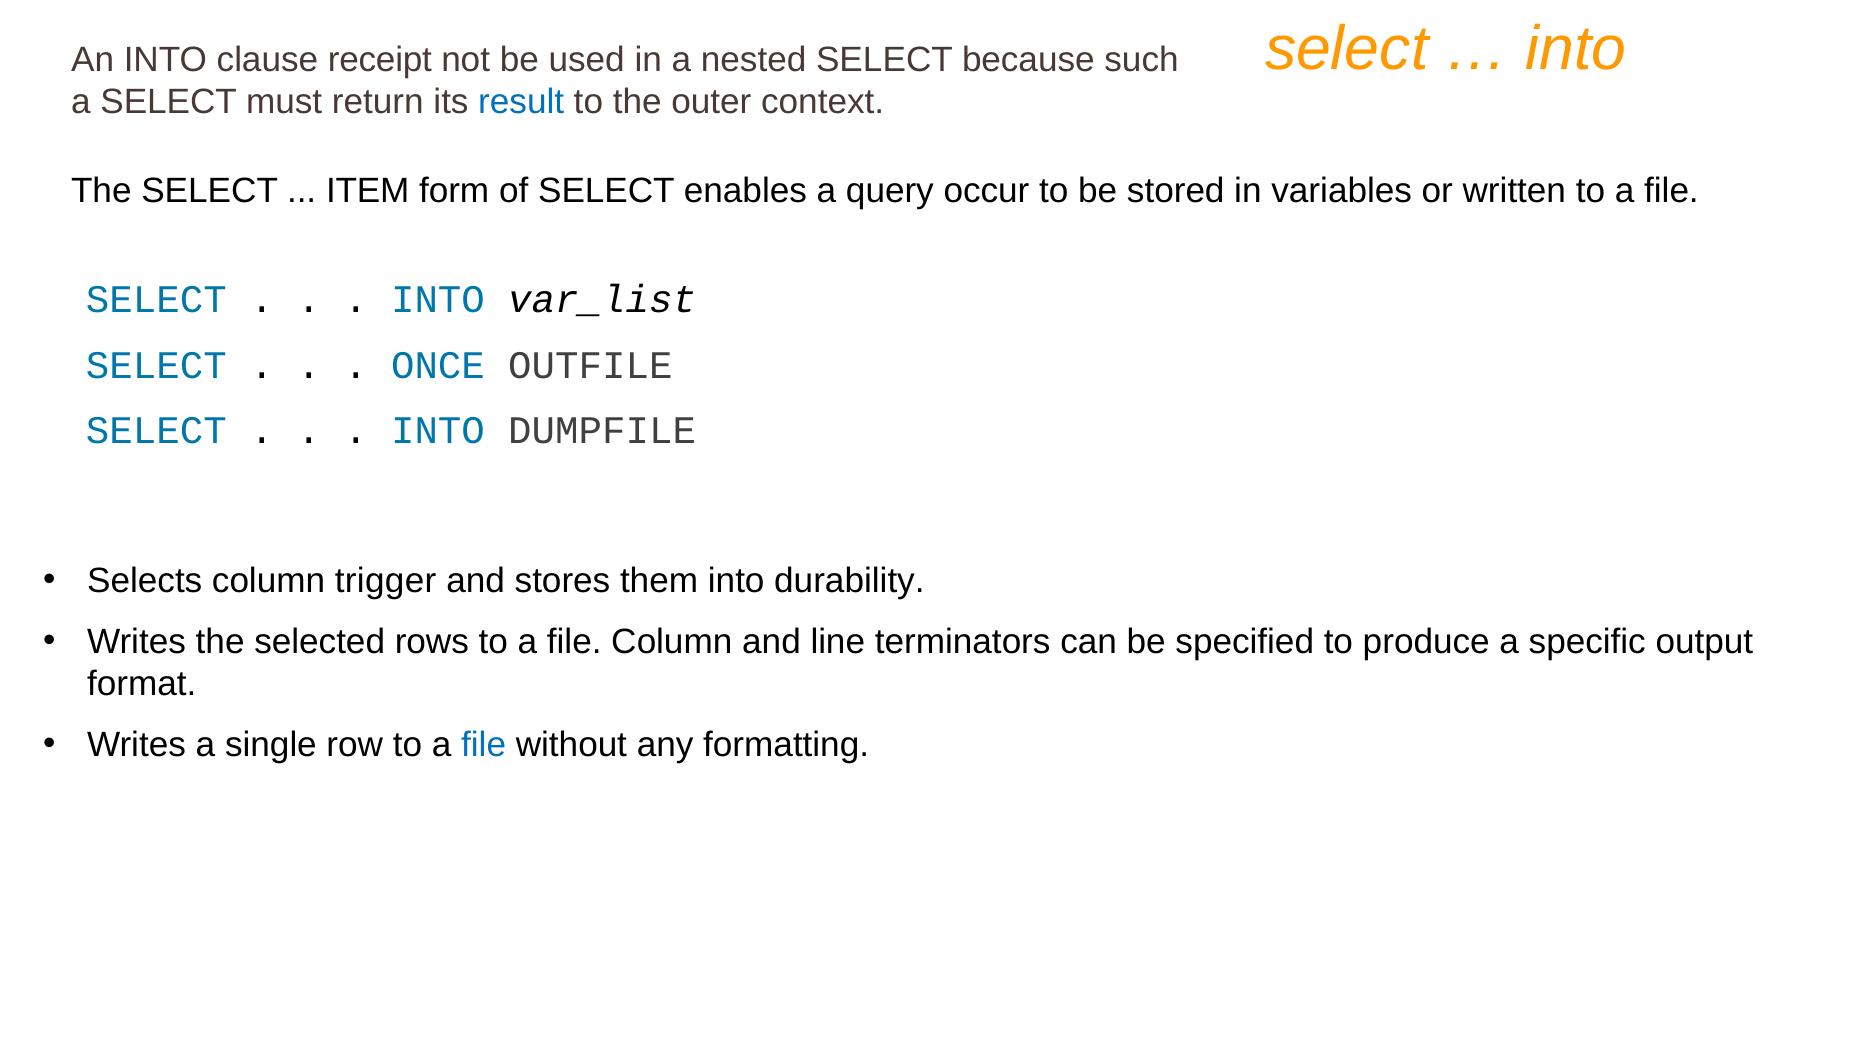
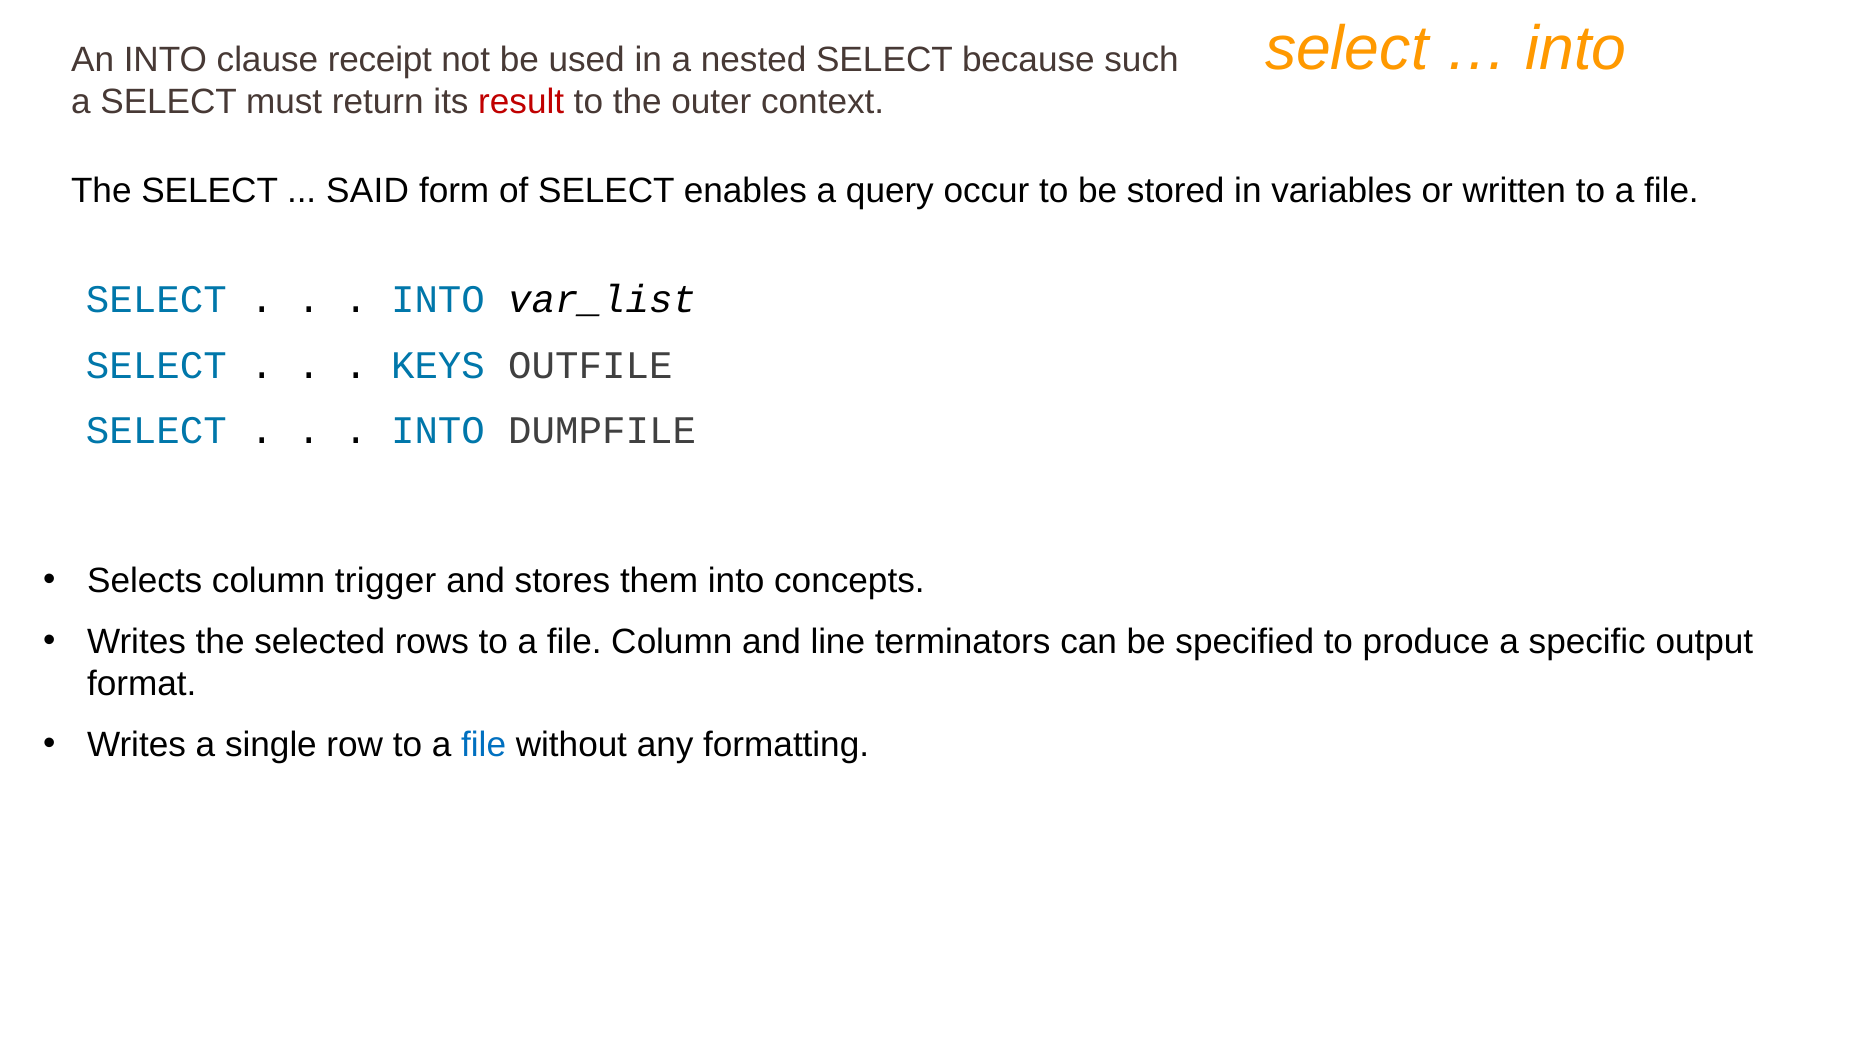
result colour: blue -> red (521, 102)
ITEM: ITEM -> SAID (368, 191)
ONCE: ONCE -> KEYS (438, 366)
durability: durability -> concepts (849, 581)
